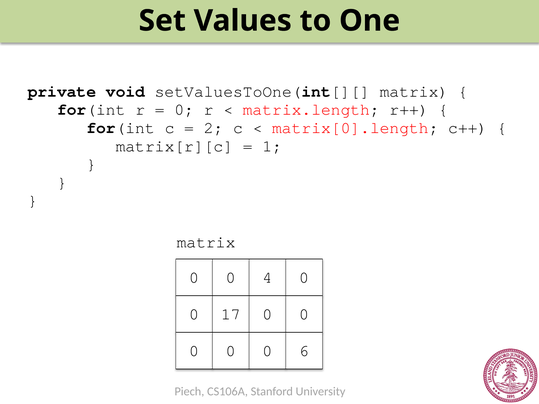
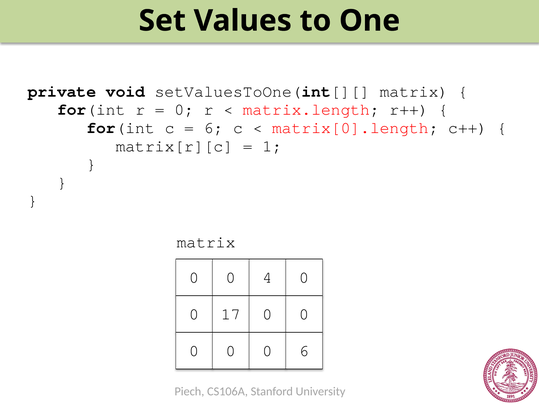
2: 2 -> 6 (214, 128)
